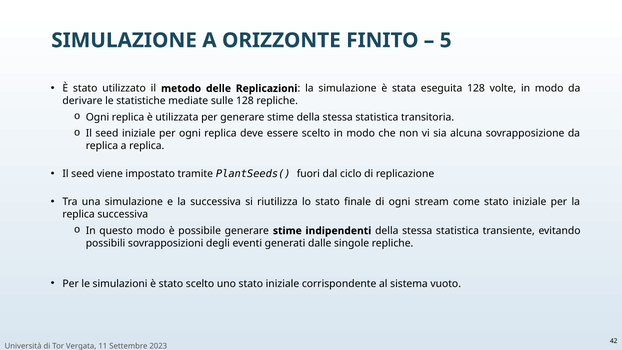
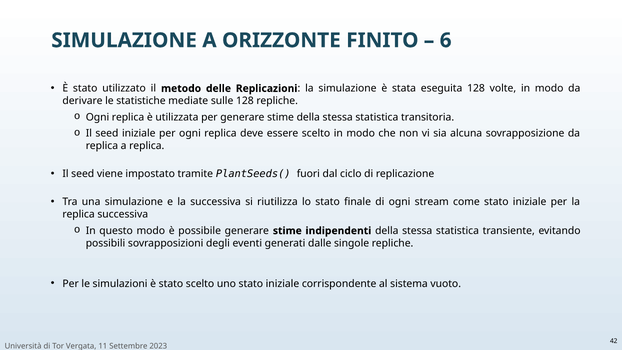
5: 5 -> 6 (446, 40)
